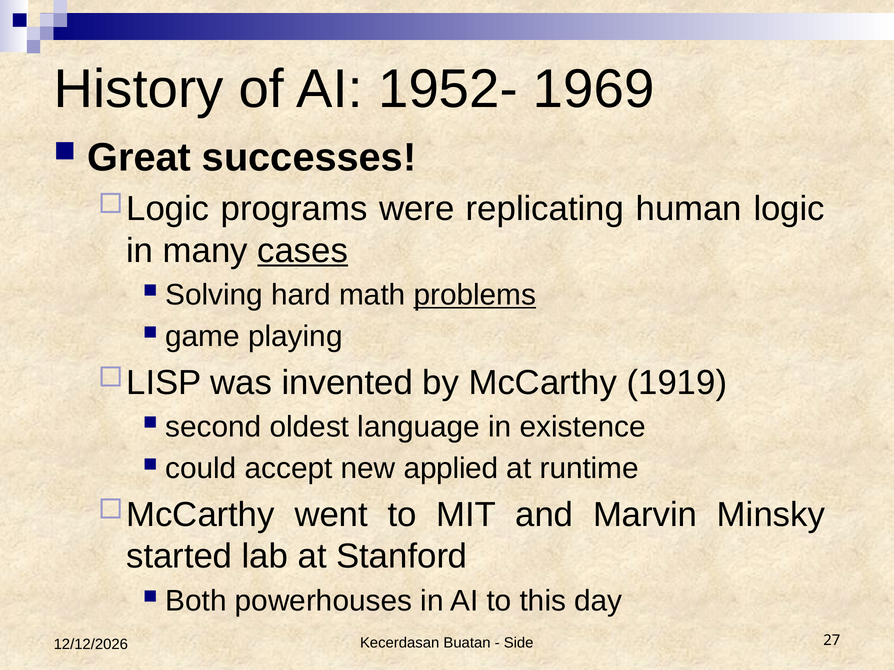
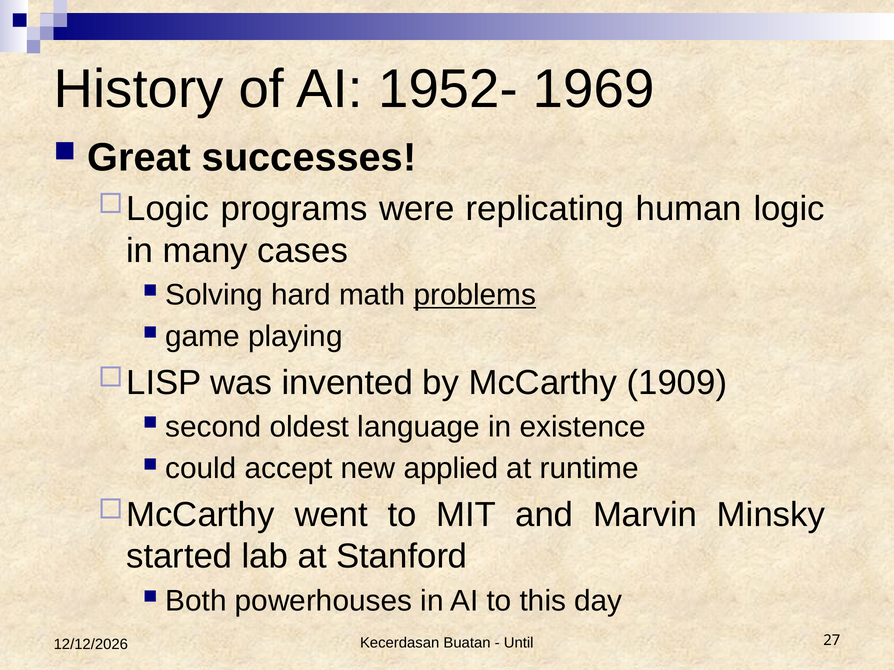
cases underline: present -> none (303, 251)
1919: 1919 -> 1909 (677, 383)
Side: Side -> Until (519, 643)
